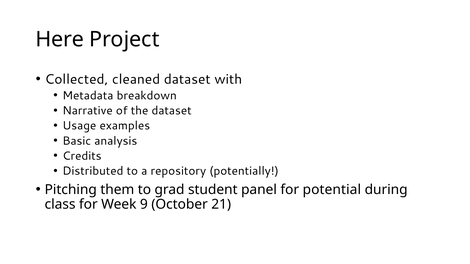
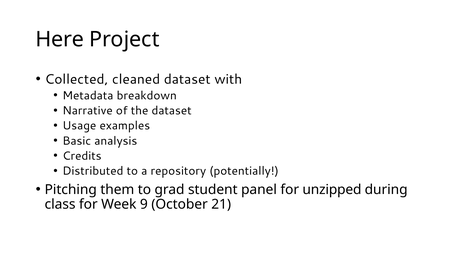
potential: potential -> unzipped (332, 190)
